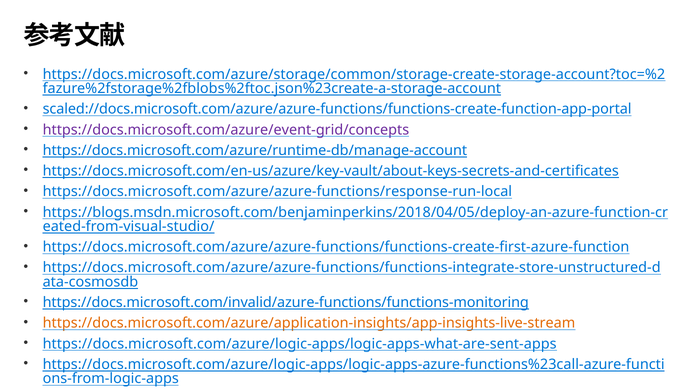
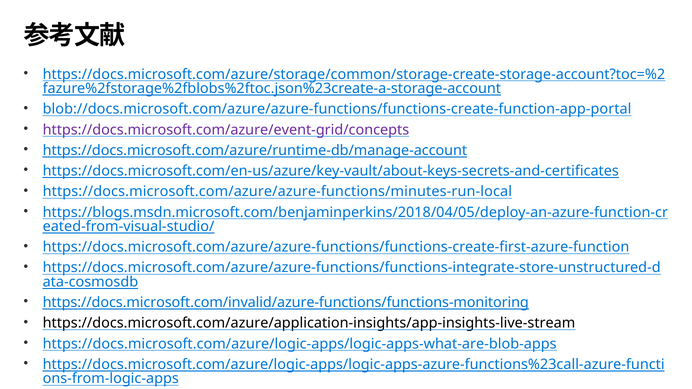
scaled://docs.microsoft.com/azure/azure-functions/functions-create-function-app-portal: scaled://docs.microsoft.com/azure/azure-functions/functions-create-function-app-portal -> blob://docs.microsoft.com/azure/azure-functions/functions-create-function-app-portal (337, 109)
https://docs.microsoft.com/azure/azure-functions/response-run-local: https://docs.microsoft.com/azure/azure-functions/response-run-local -> https://docs.microsoft.com/azure/azure-functions/minutes-run-local (277, 192)
https://docs.microsoft.com/azure/application-insights/app-insights-live-stream colour: orange -> black (309, 323)
https://docs.microsoft.com/azure/logic-apps/logic-apps-what-are-sent-apps: https://docs.microsoft.com/azure/logic-apps/logic-apps-what-are-sent-apps -> https://docs.microsoft.com/azure/logic-apps/logic-apps-what-are-blob-apps (300, 344)
